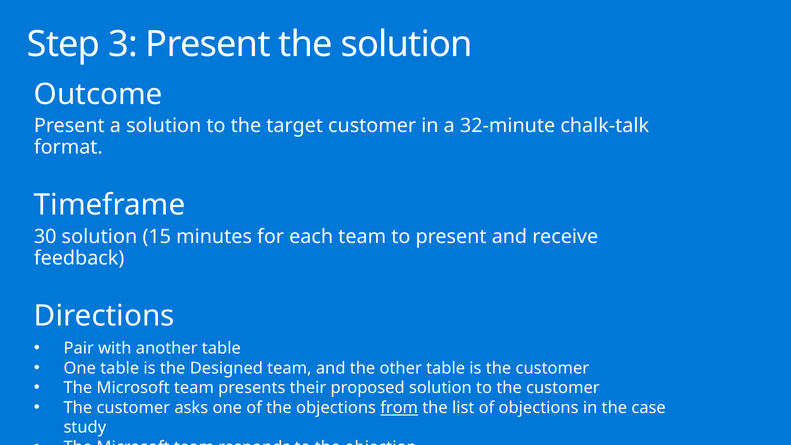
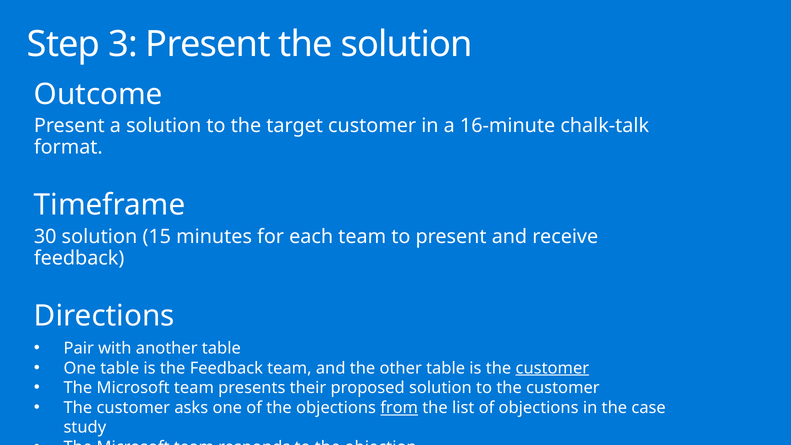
32-minute: 32-minute -> 16-minute (508, 126)
the Designed: Designed -> Feedback (226, 368)
customer underline: none -> present (552, 368)
